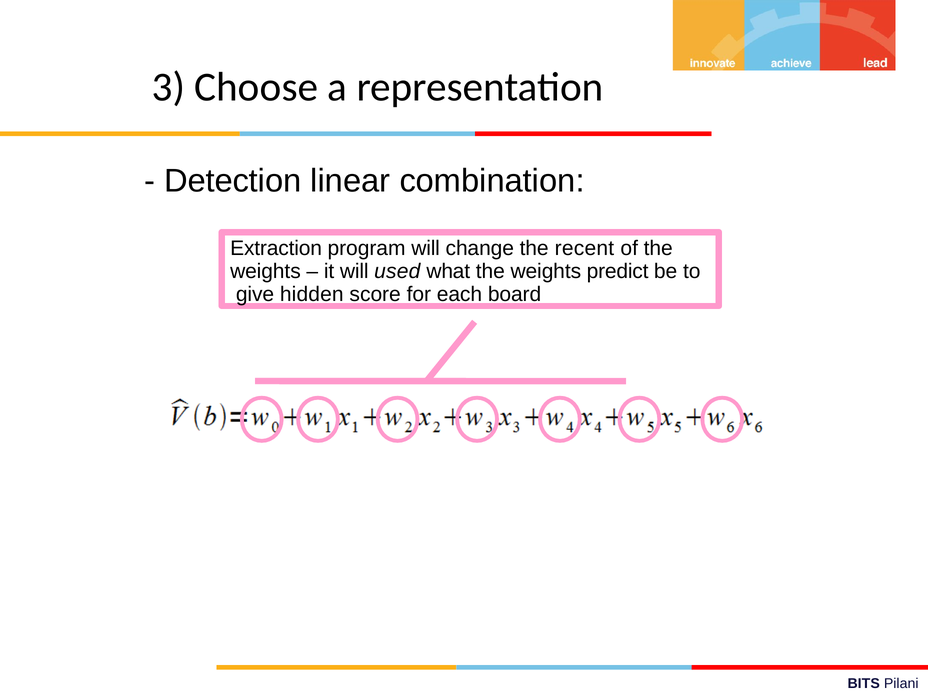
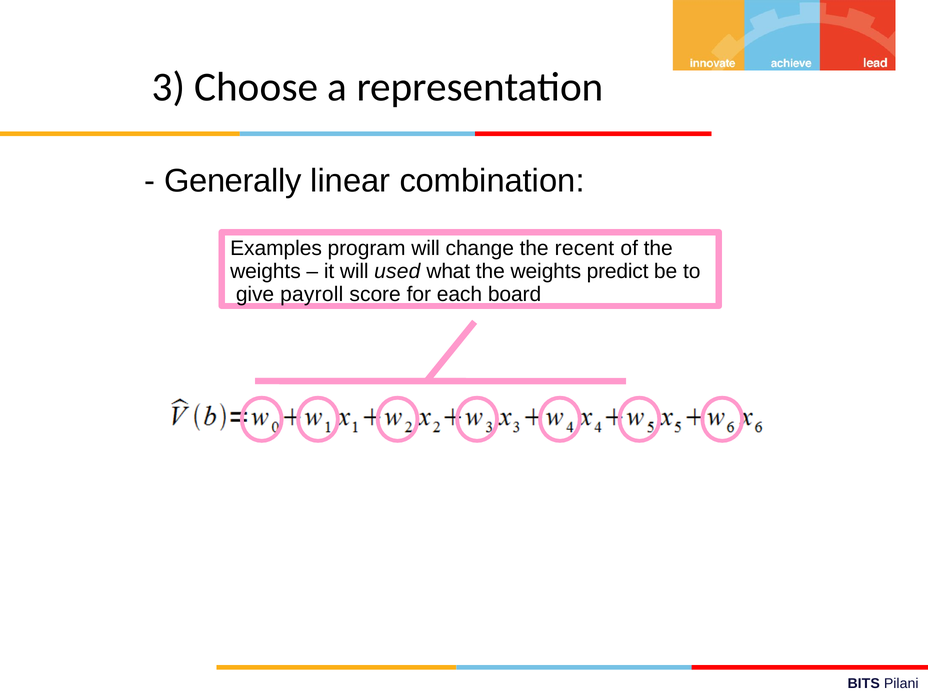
Detection: Detection -> Generally (233, 181)
Extraction: Extraction -> Examples (276, 248)
hidden: hidden -> payroll (312, 294)
